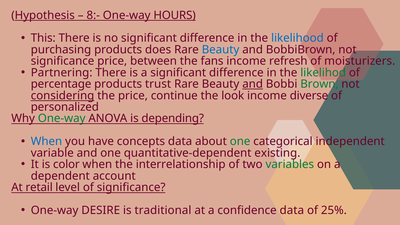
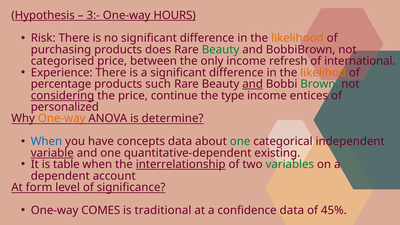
8:-: 8:- -> 3:- (93, 15)
This: This -> Risk (43, 38)
likelihood colour: blue -> orange (297, 38)
Beauty colour: blue -> green (221, 50)
significance: significance -> categorised (63, 61)
fans: fans -> only (212, 61)
moisturizers: moisturizers -> international (360, 61)
Partnering: Partnering -> Experience (62, 73)
likelihod colour: green -> orange (323, 73)
trust: trust -> such (158, 84)
look: look -> type (233, 96)
diverse: diverse -> entices (309, 96)
One-way colour: green -> orange (62, 119)
depending: depending -> determine (173, 119)
variable underline: none -> present (52, 153)
color: color -> table (66, 164)
interrelationship underline: none -> present (181, 164)
retail: retail -> form (39, 187)
DESIRE: DESIRE -> COMES (101, 210)
25%: 25% -> 45% (334, 210)
